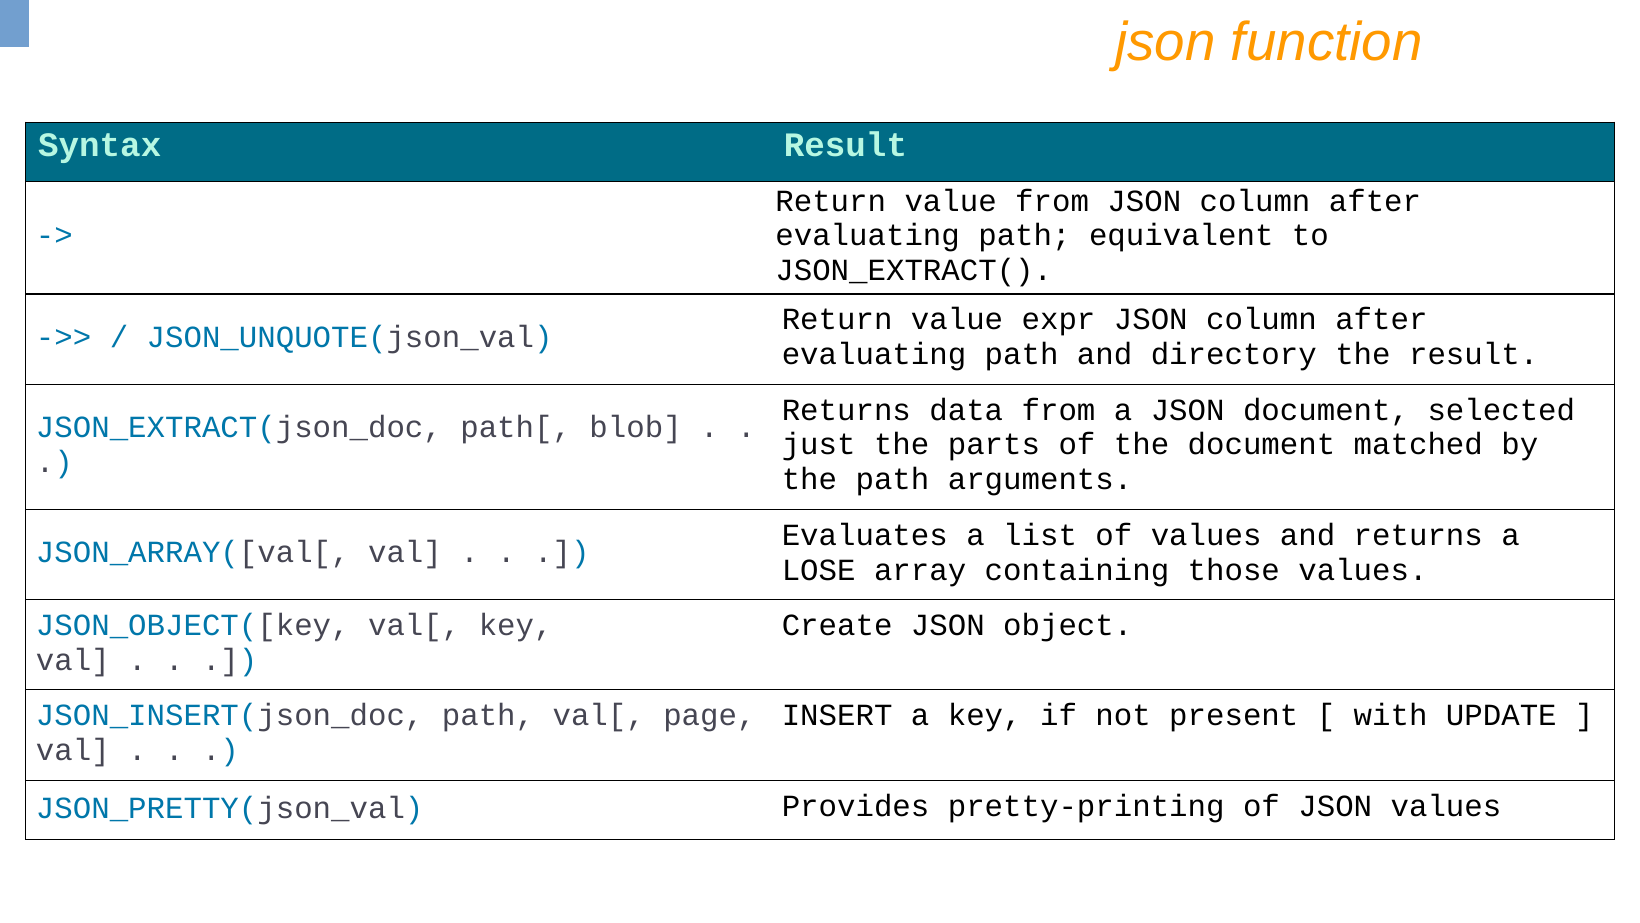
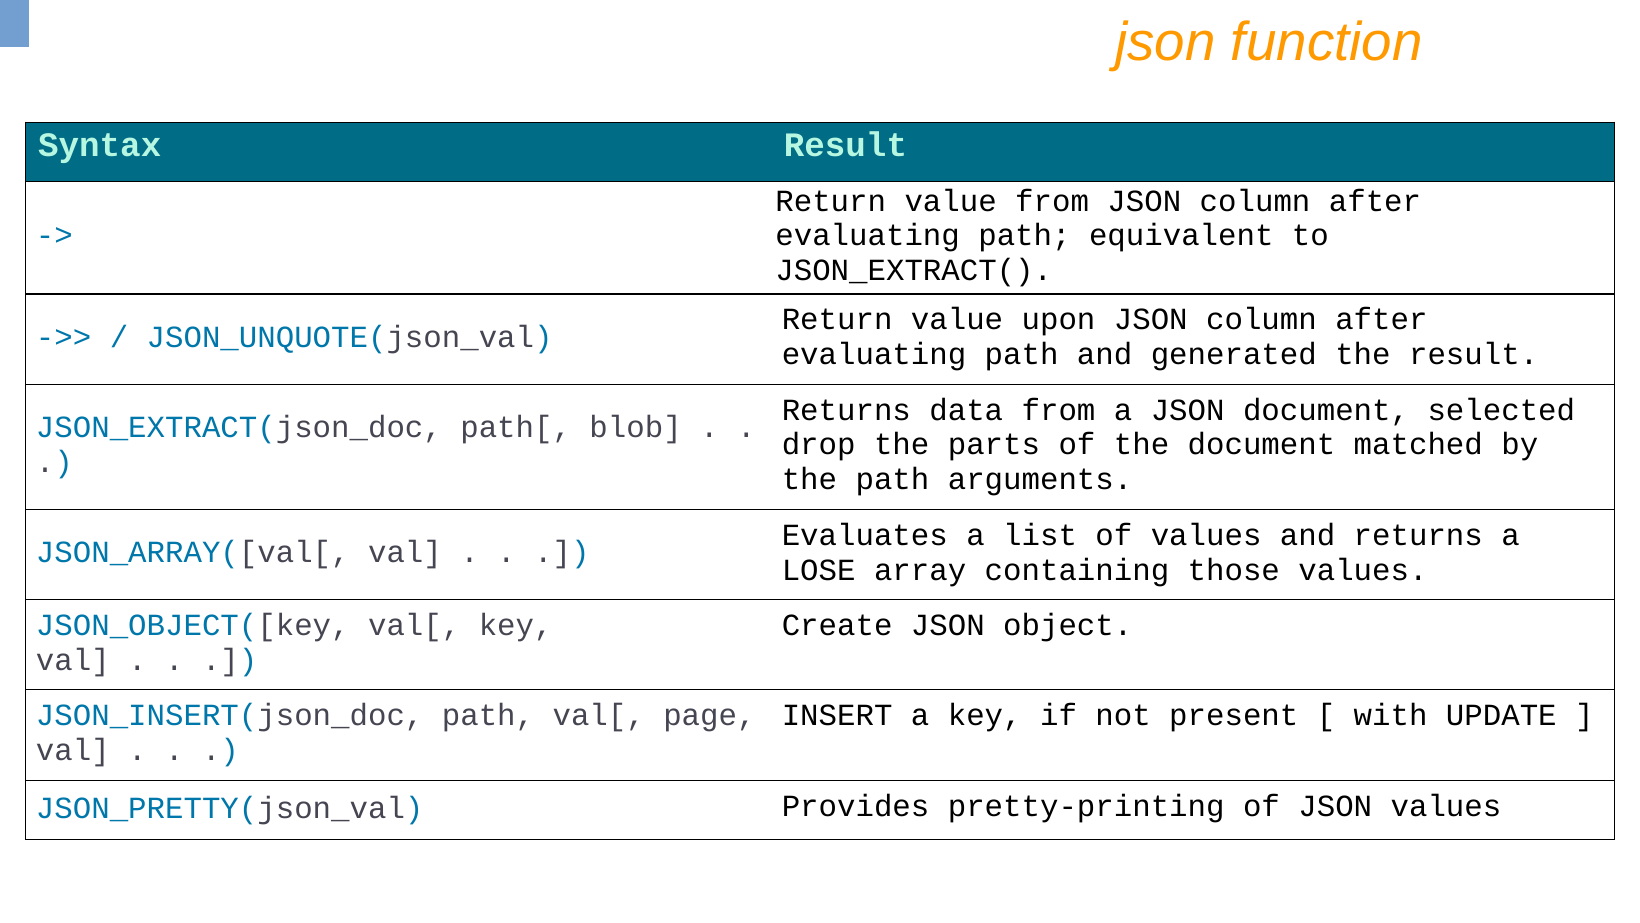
expr: expr -> upon (1059, 319)
directory: directory -> generated (1234, 354)
just: just -> drop (819, 445)
